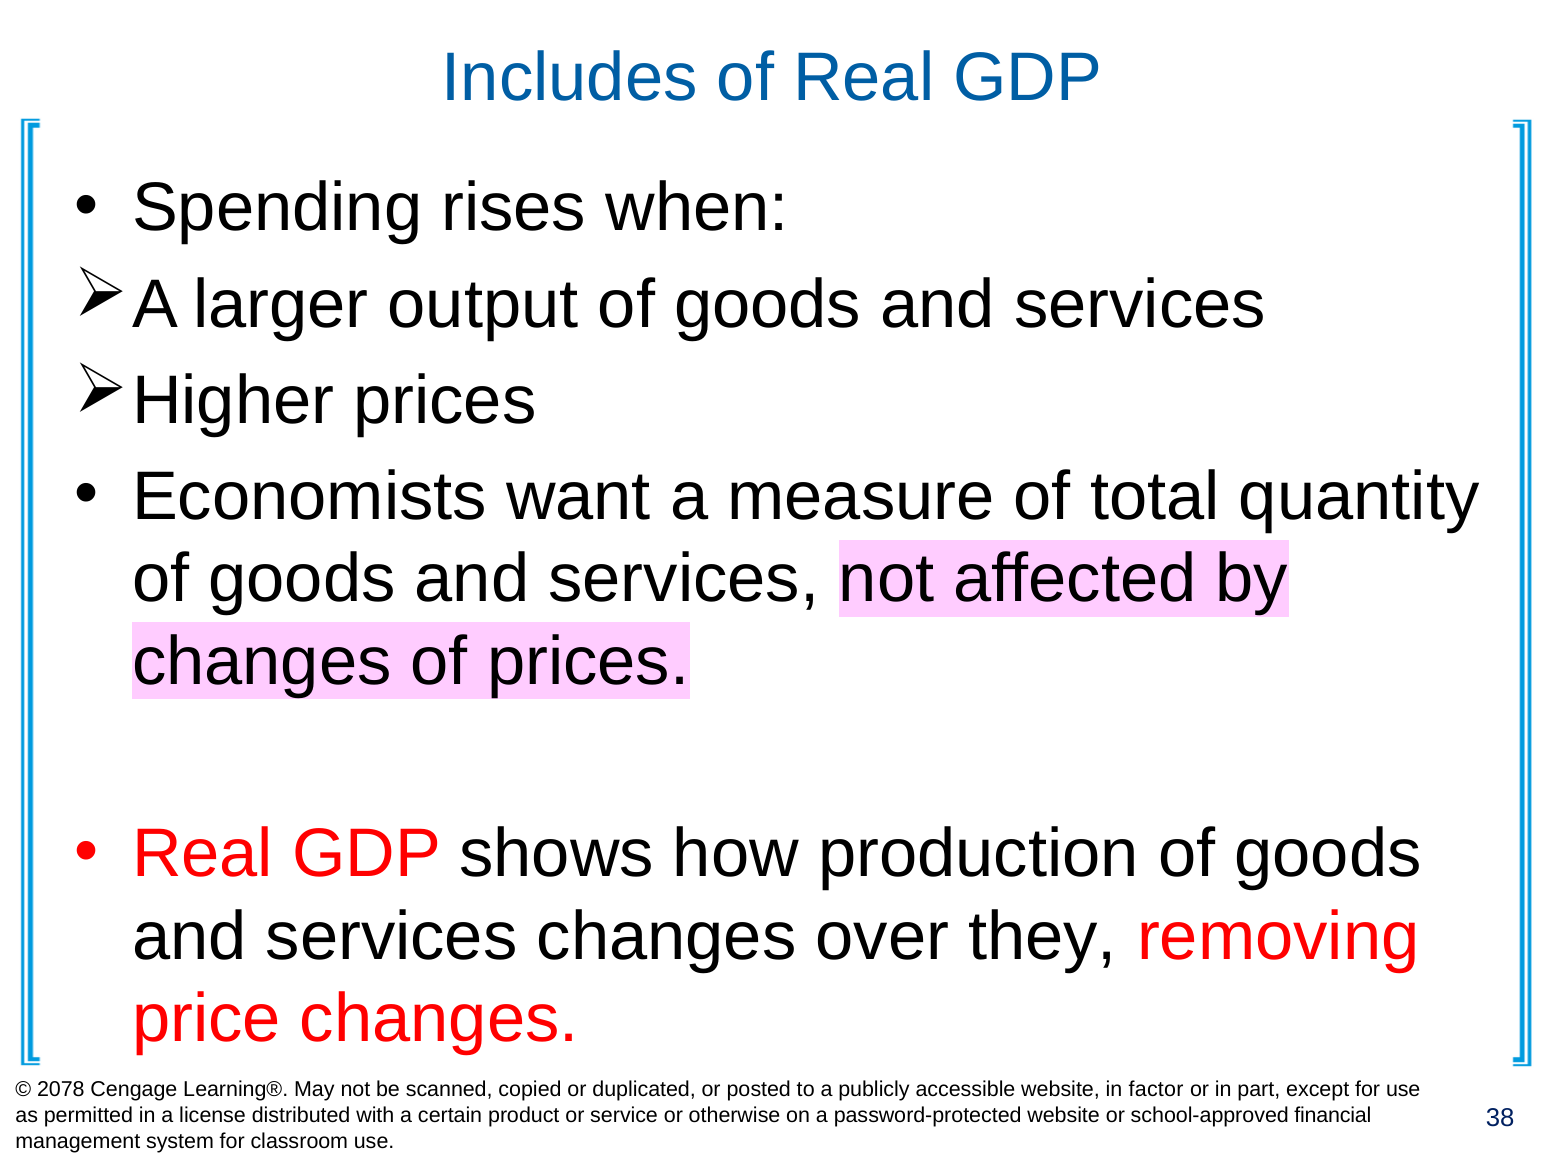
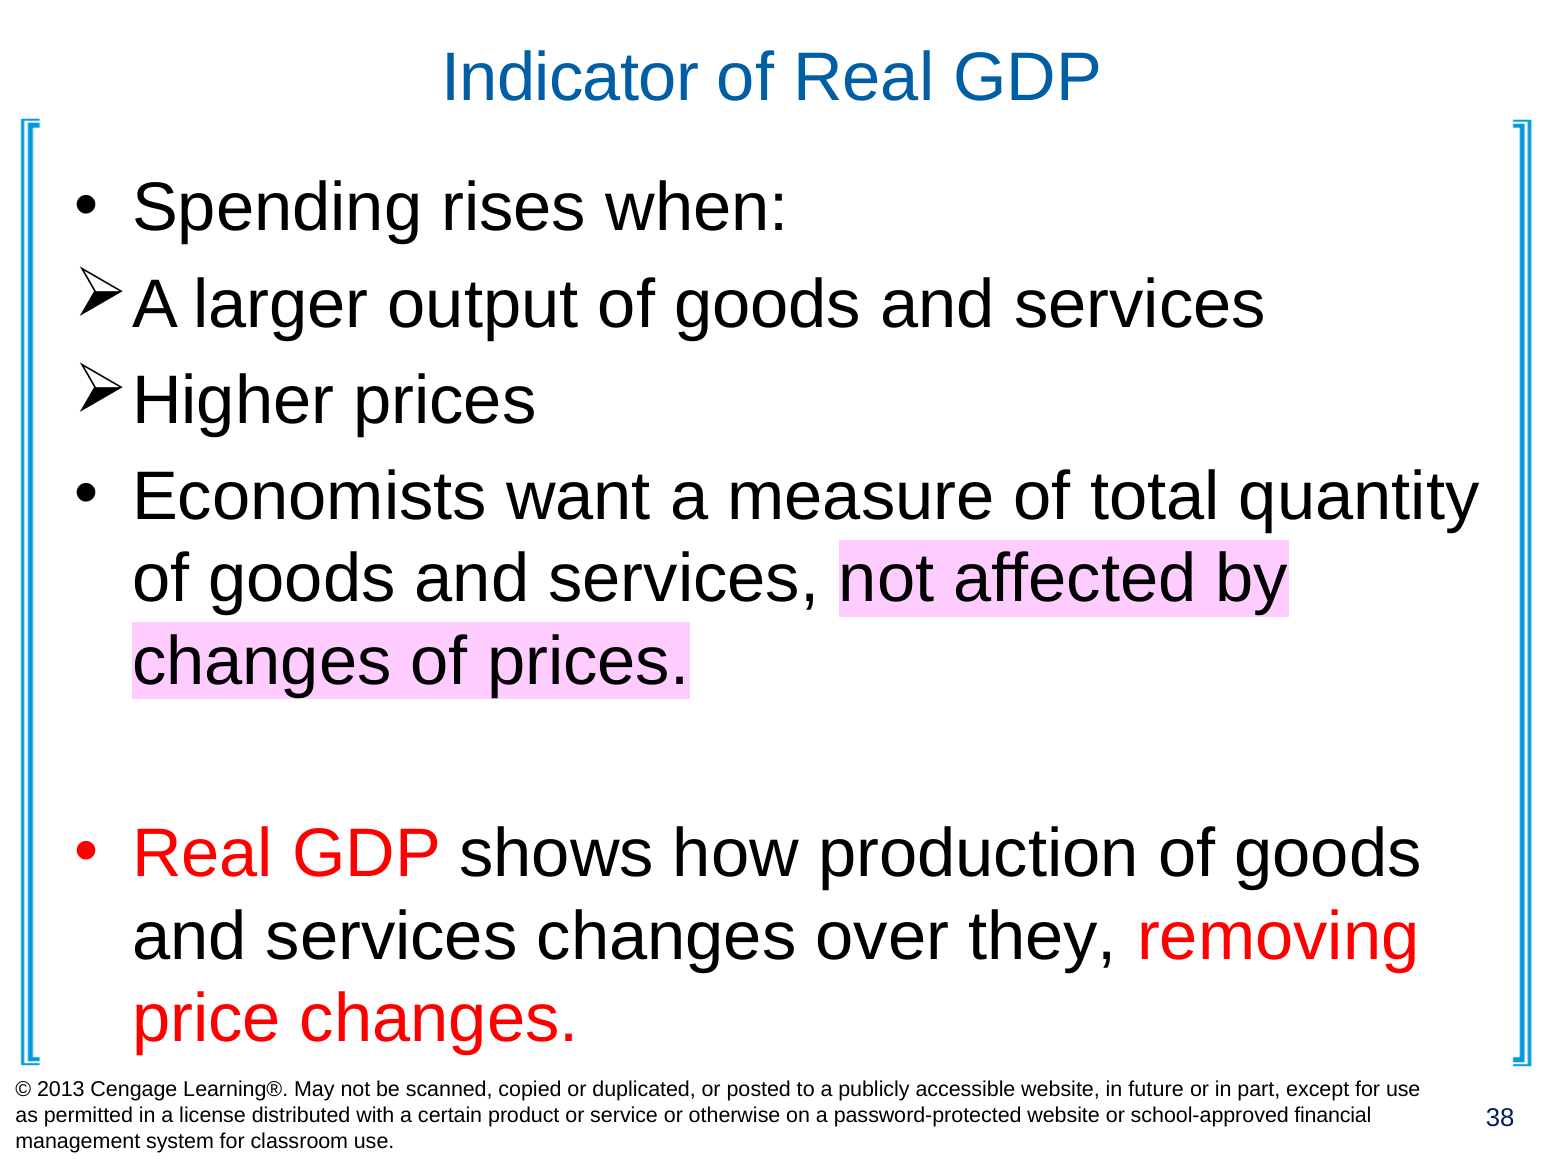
Includes: Includes -> Indicator (570, 78)
2078: 2078 -> 2013 (61, 1089)
factor: factor -> future (1156, 1089)
